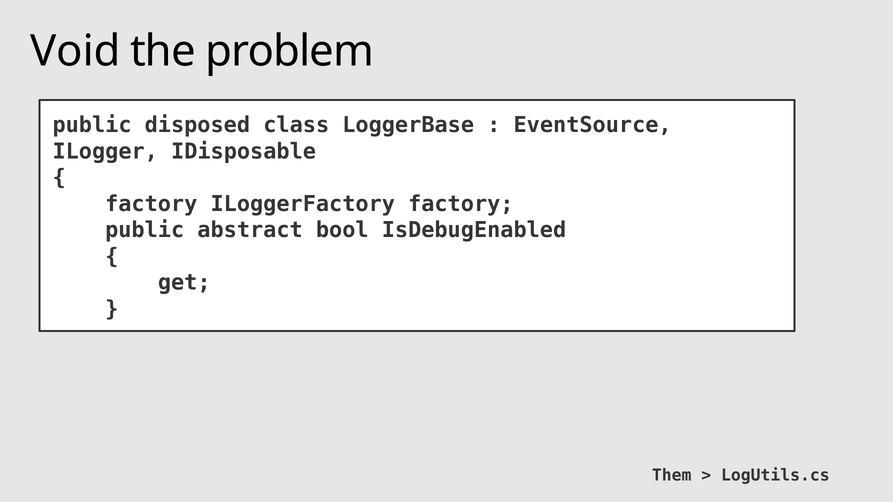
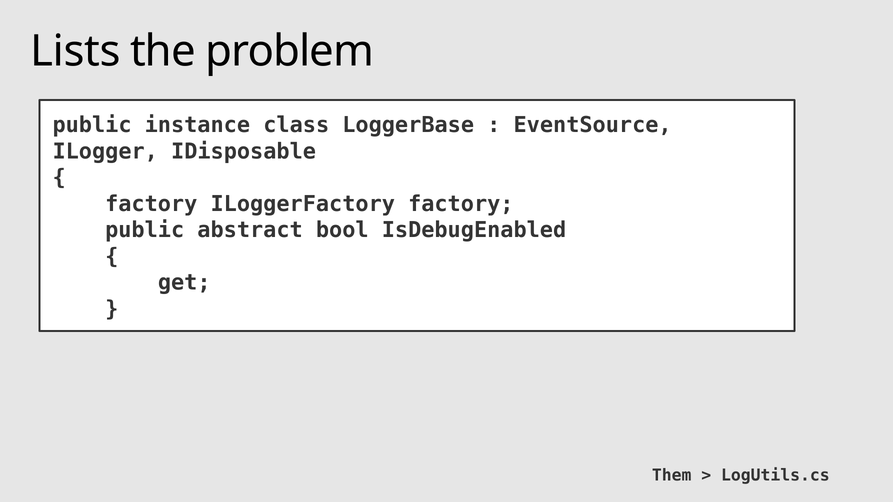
Void: Void -> Lists (76, 51)
disposed: disposed -> instance (197, 125)
